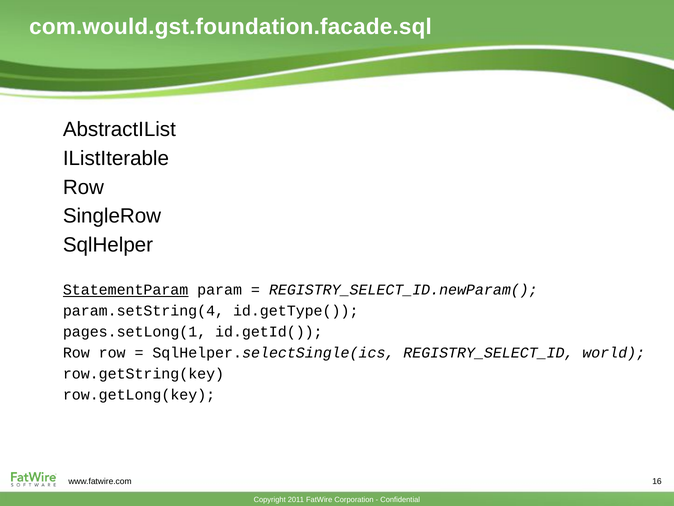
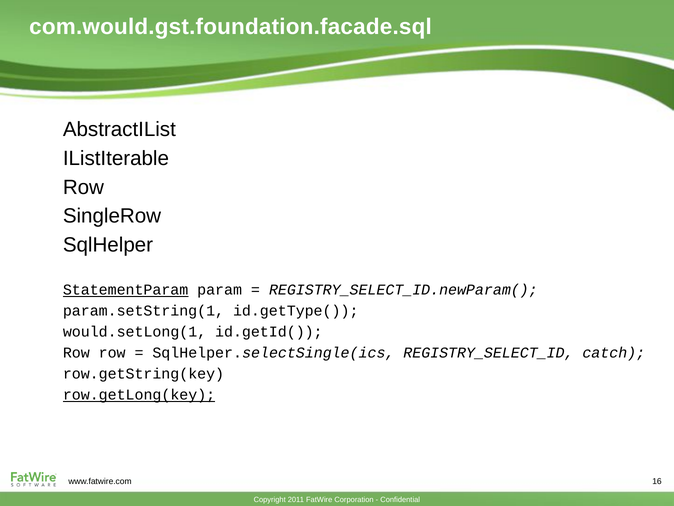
param.setString(4: param.setString(4 -> param.setString(1 (143, 311)
pages.setLong(1: pages.setLong(1 -> would.setLong(1 (135, 332)
world: world -> catch (614, 353)
row.getLong(key underline: none -> present (139, 394)
